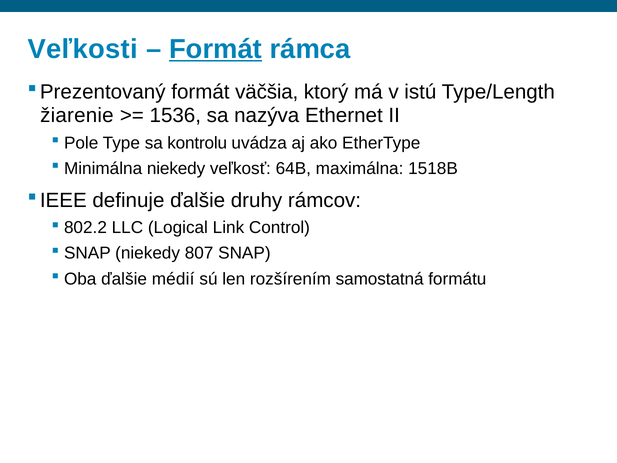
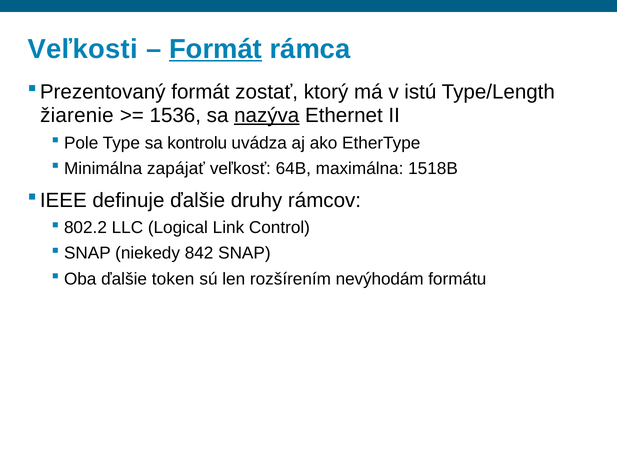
väčšia: väčšia -> zostať (267, 92)
nazýva underline: none -> present (267, 115)
Minimálna niekedy: niekedy -> zapájať (176, 168)
807: 807 -> 842 (199, 253)
médií: médií -> token (173, 279)
samostatná: samostatná -> nevýhodám (380, 279)
